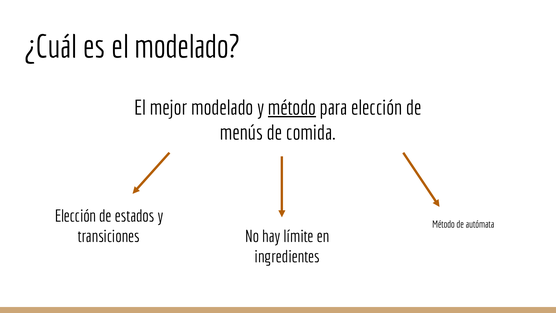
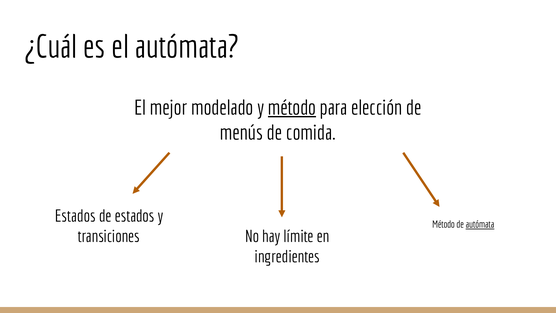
el modelado: modelado -> autómata (187, 47)
Elección: Elección -> Estados (75, 216)
autómata underline: none -> present (480, 224)
